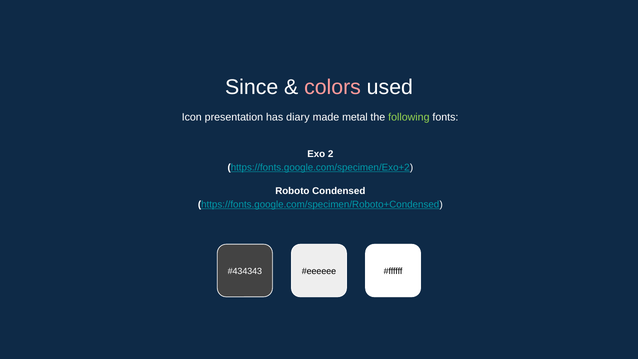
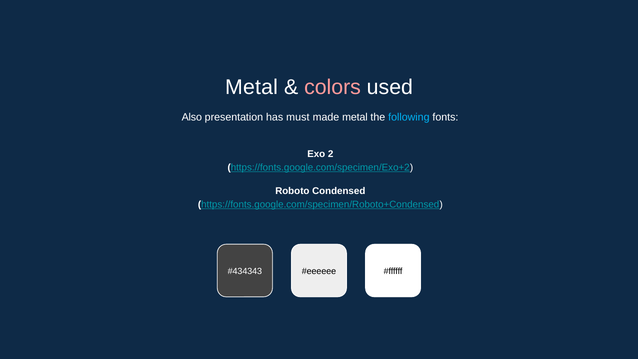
Since: Since -> Metal (252, 87)
Icon: Icon -> Also (192, 117)
diary: diary -> must (298, 117)
following colour: light green -> light blue (409, 117)
